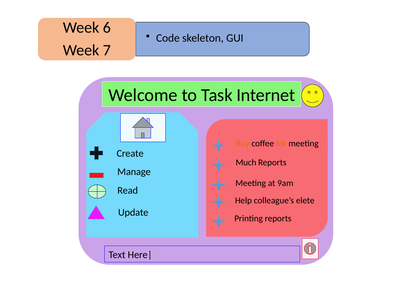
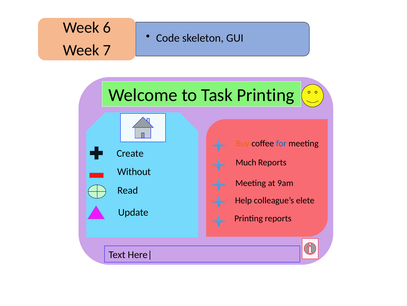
Task Internet: Internet -> Printing (266, 95)
for colour: orange -> blue (281, 143)
Manage: Manage -> Without (134, 172)
